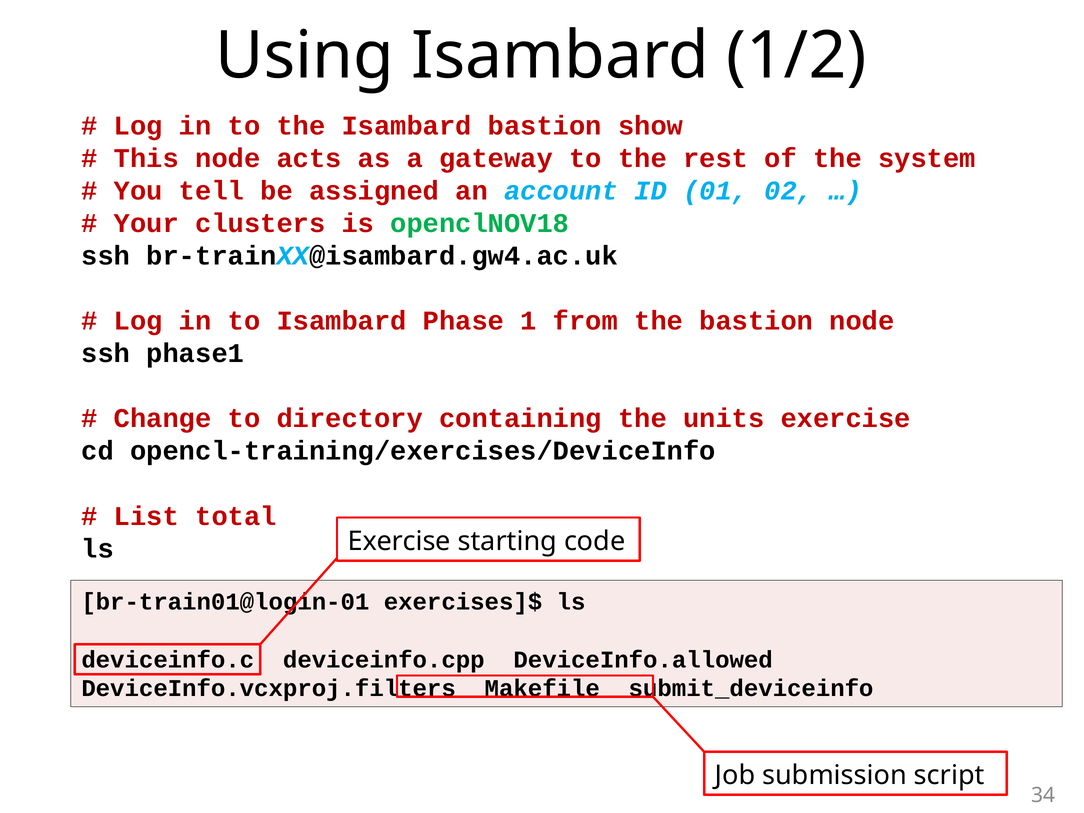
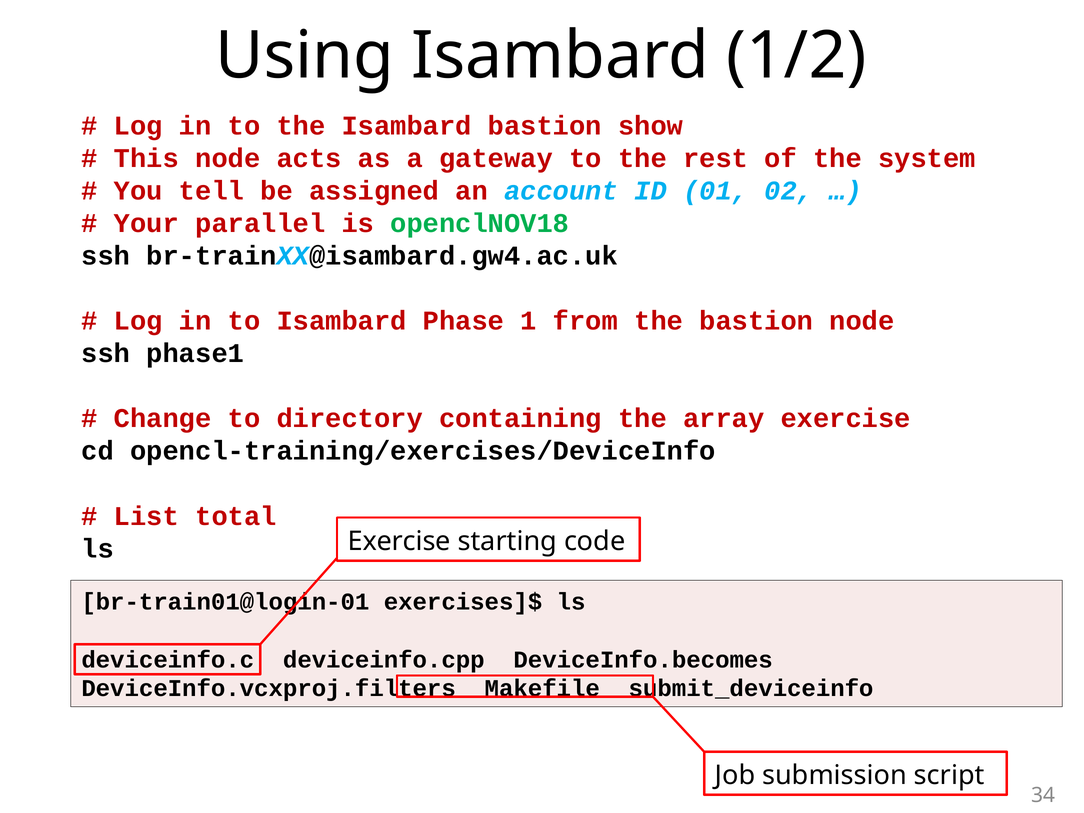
clusters: clusters -> parallel (260, 223)
units: units -> array (724, 419)
DeviceInfo.allowed: DeviceInfo.allowed -> DeviceInfo.becomes (643, 660)
